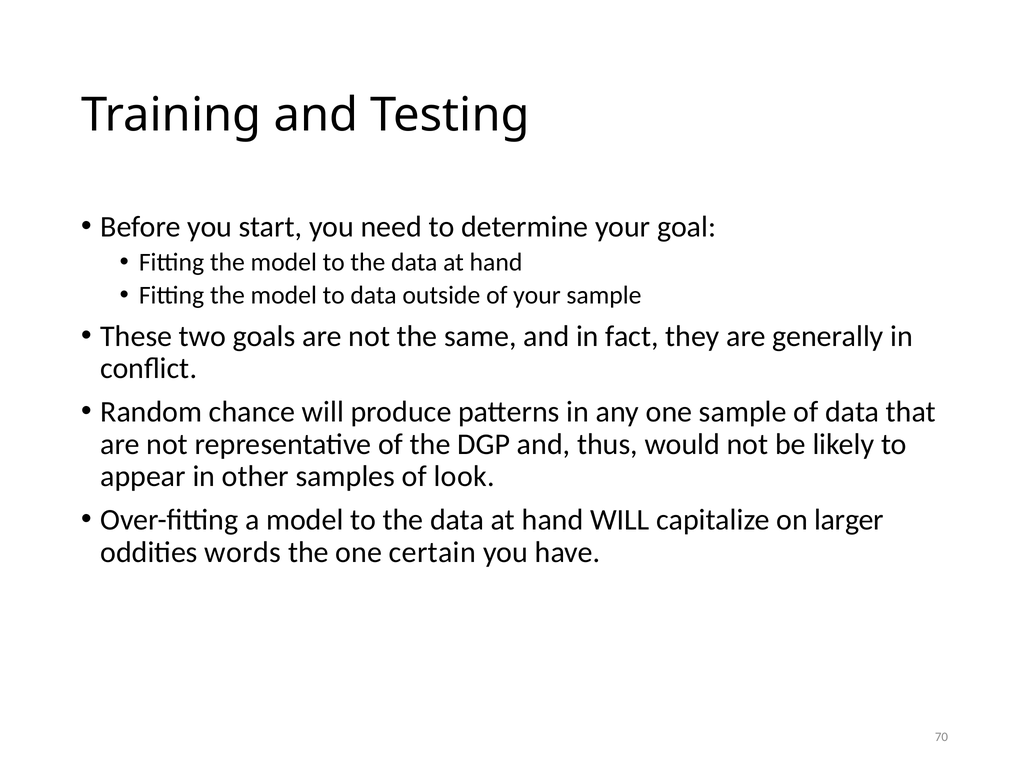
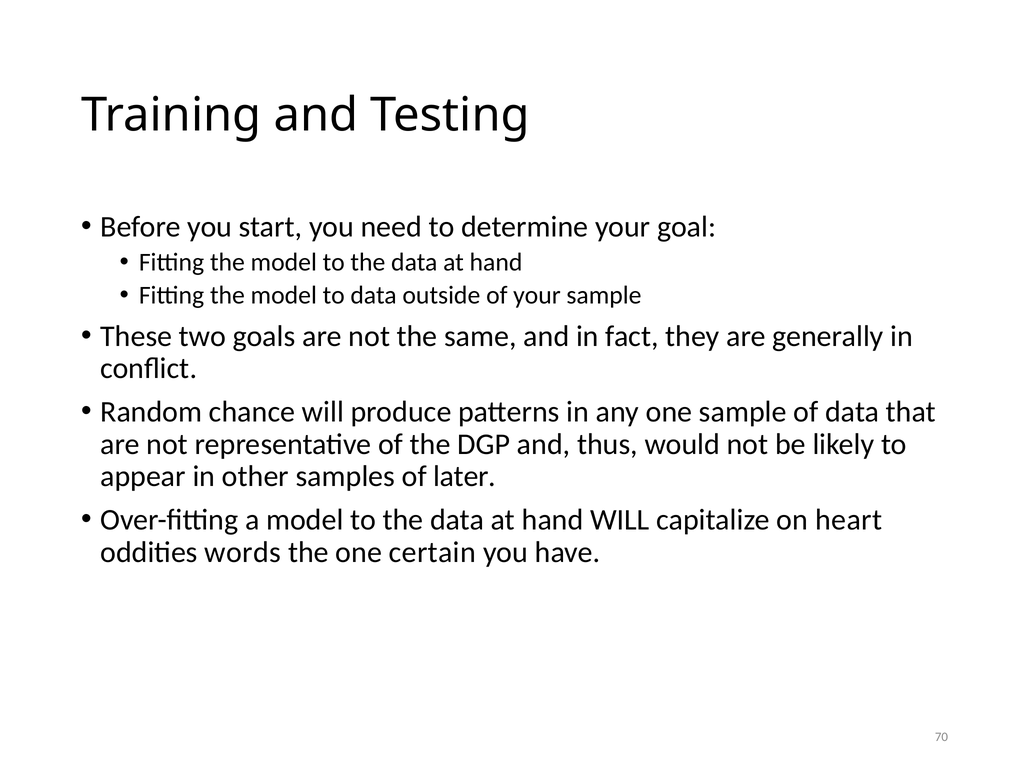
look: look -> later (464, 476)
larger: larger -> heart (849, 520)
